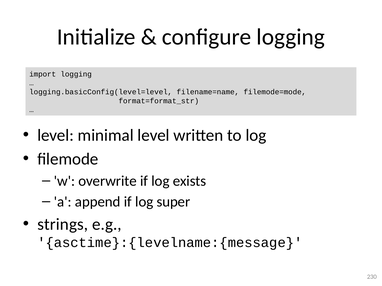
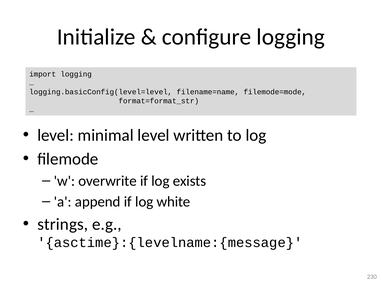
super: super -> white (173, 202)
